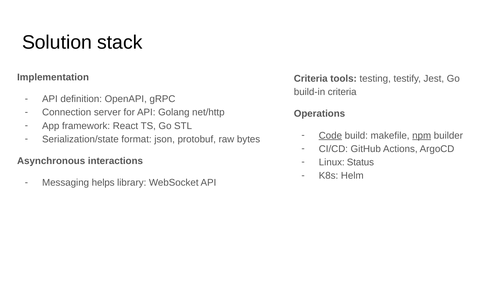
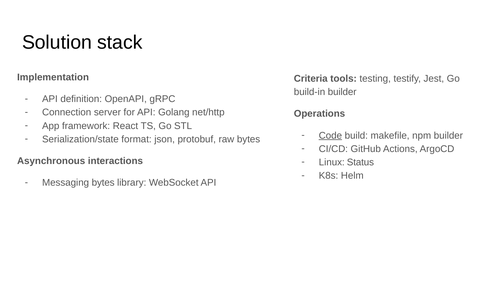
build-in criteria: criteria -> builder (342, 92)
npm underline: present -> none (422, 135)
Messaging helps: helps -> bytes (103, 182)
